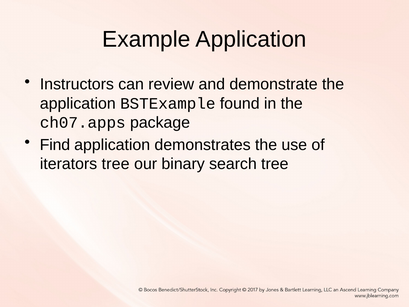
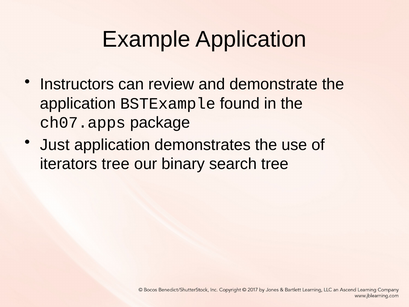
Find: Find -> Just (55, 145)
